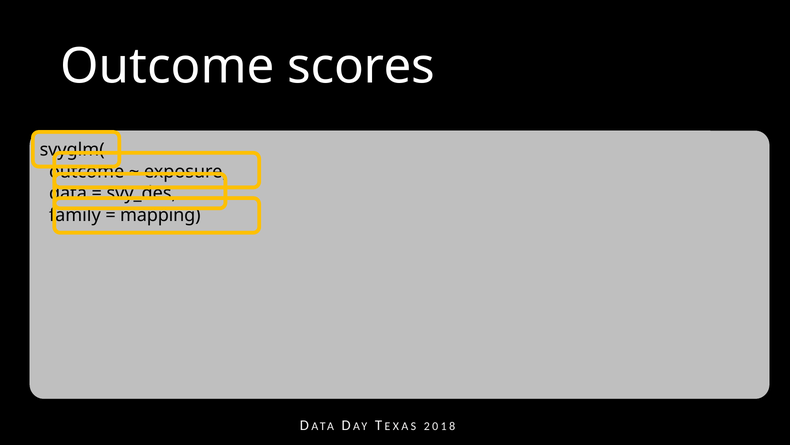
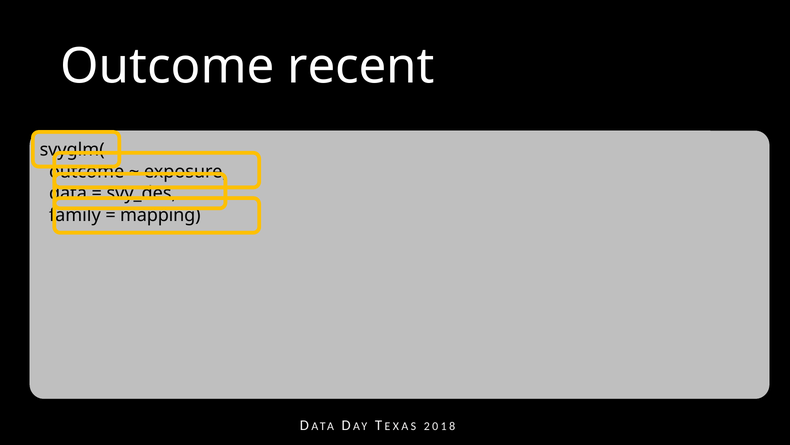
scores: scores -> recent (361, 66)
